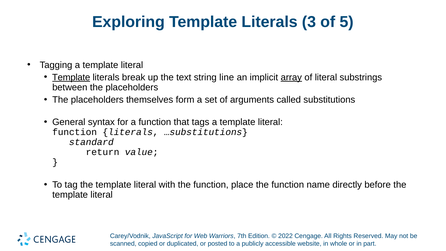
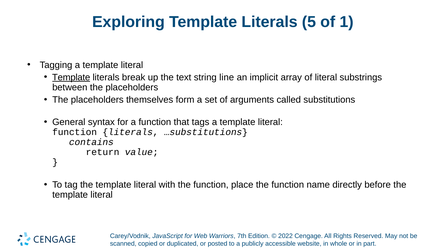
3: 3 -> 5 (309, 22)
5: 5 -> 1 (347, 22)
array underline: present -> none (291, 77)
standard: standard -> contains (91, 142)
